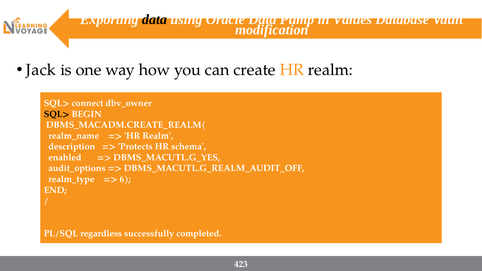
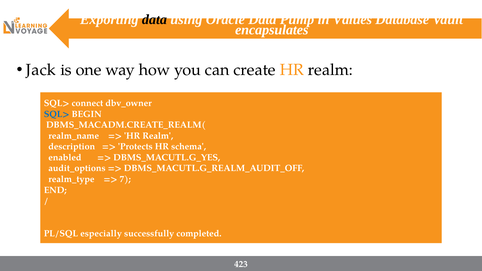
modification: modification -> encapsulates (272, 30)
SQL> colour: black -> blue (57, 114)
6: 6 -> 7 (125, 179)
regardless: regardless -> especially (101, 233)
